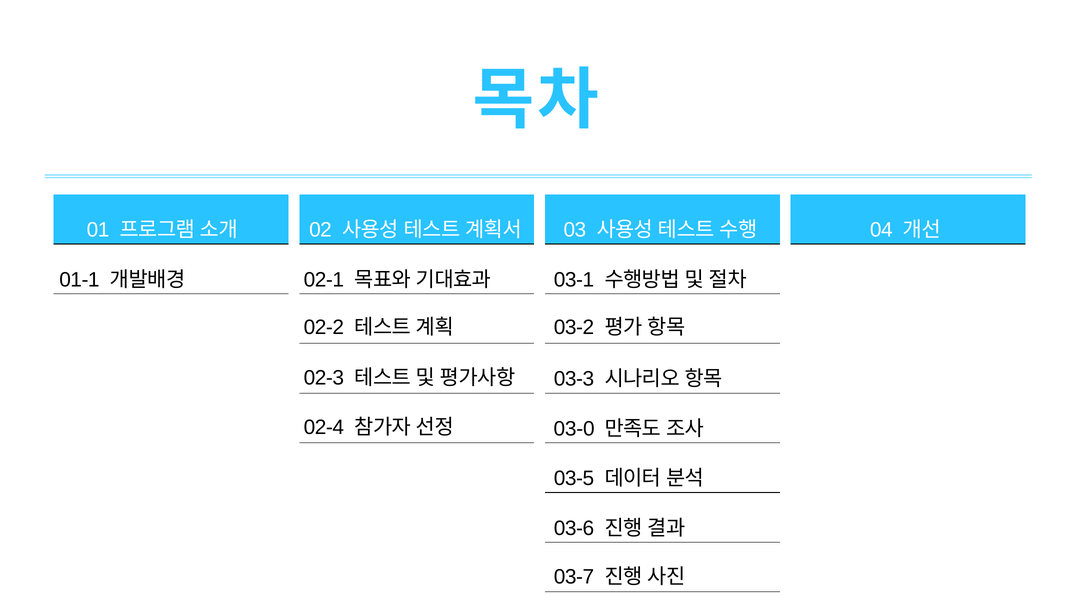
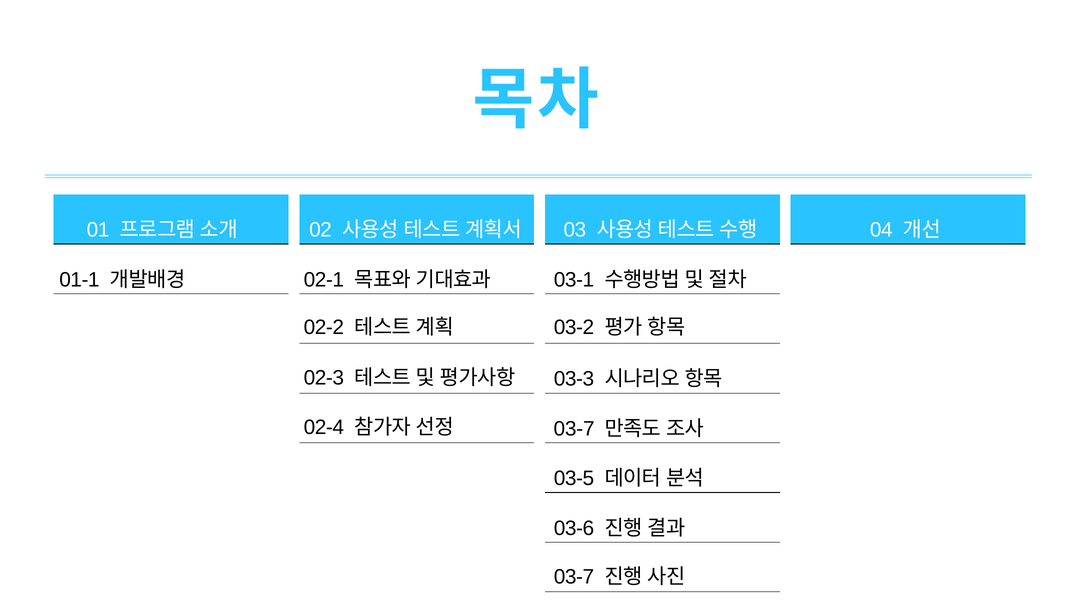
03-0: 03-0 -> 03-7 (574, 429)
